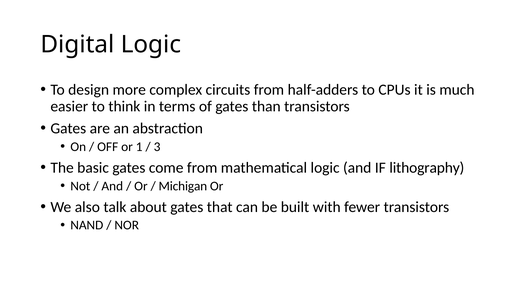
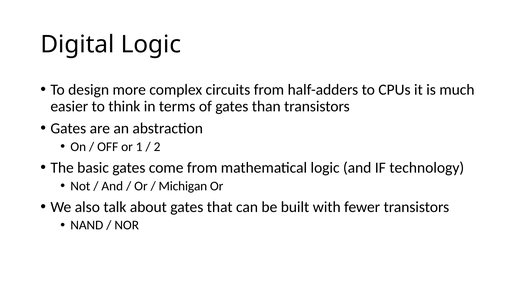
3: 3 -> 2 (157, 147)
lithography: lithography -> technology (427, 168)
